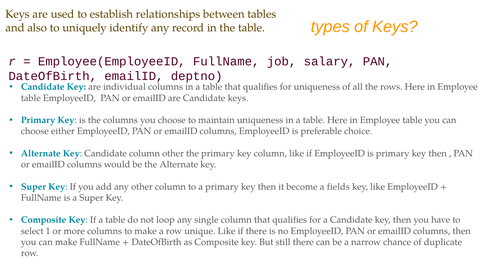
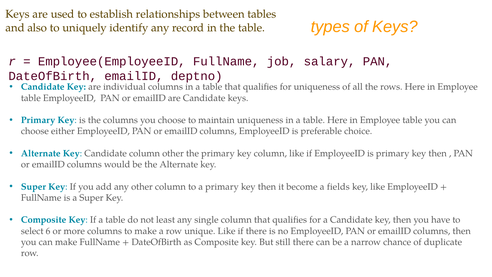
loop: loop -> least (166, 220)
1: 1 -> 6 (48, 231)
